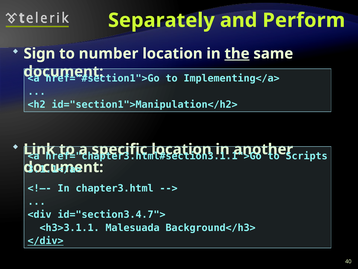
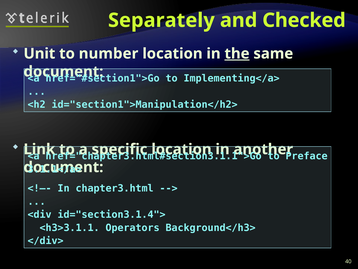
Perform: Perform -> Checked (304, 20)
Sign: Sign -> Unit (39, 54)
Scripts: Scripts -> Preface (307, 156)
id="section3.4.7">: id="section3.4.7"> -> id="section3.1.4"> (112, 214)
Malesuada: Malesuada -> Operators (133, 227)
</div> underline: present -> none (46, 240)
